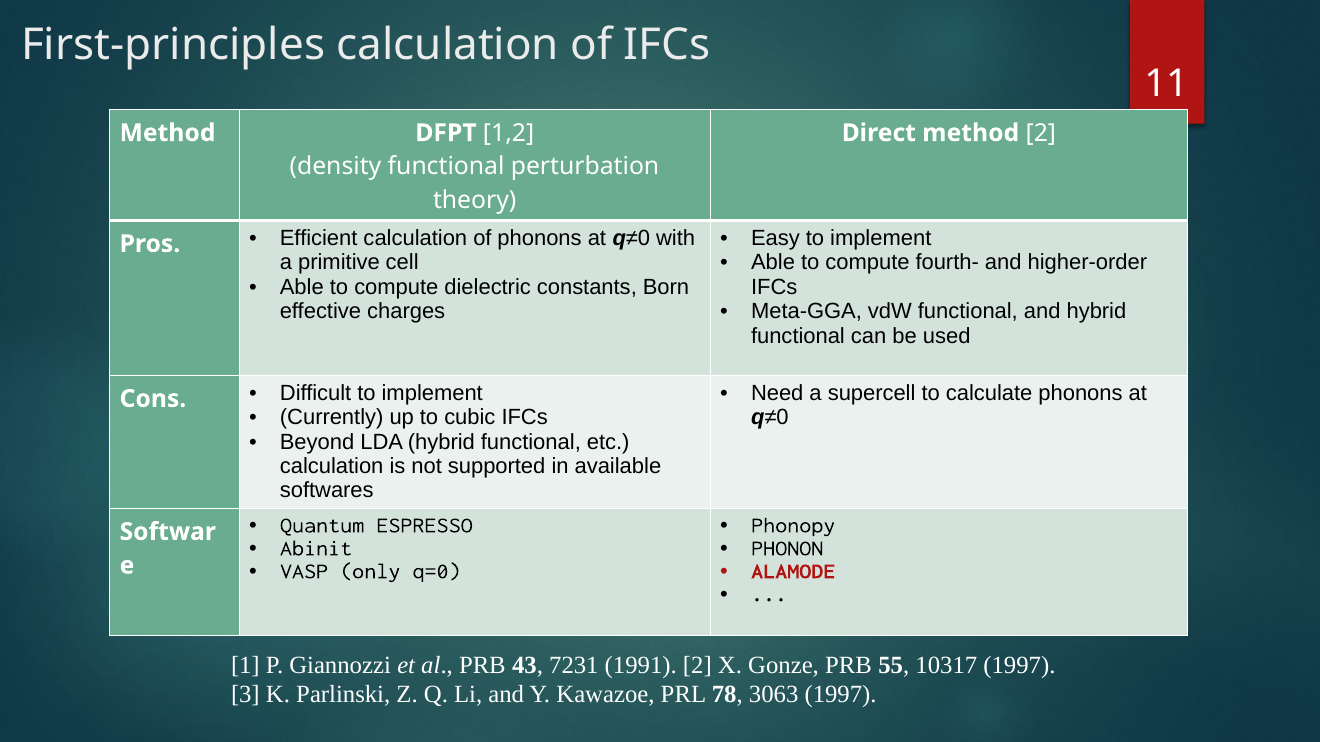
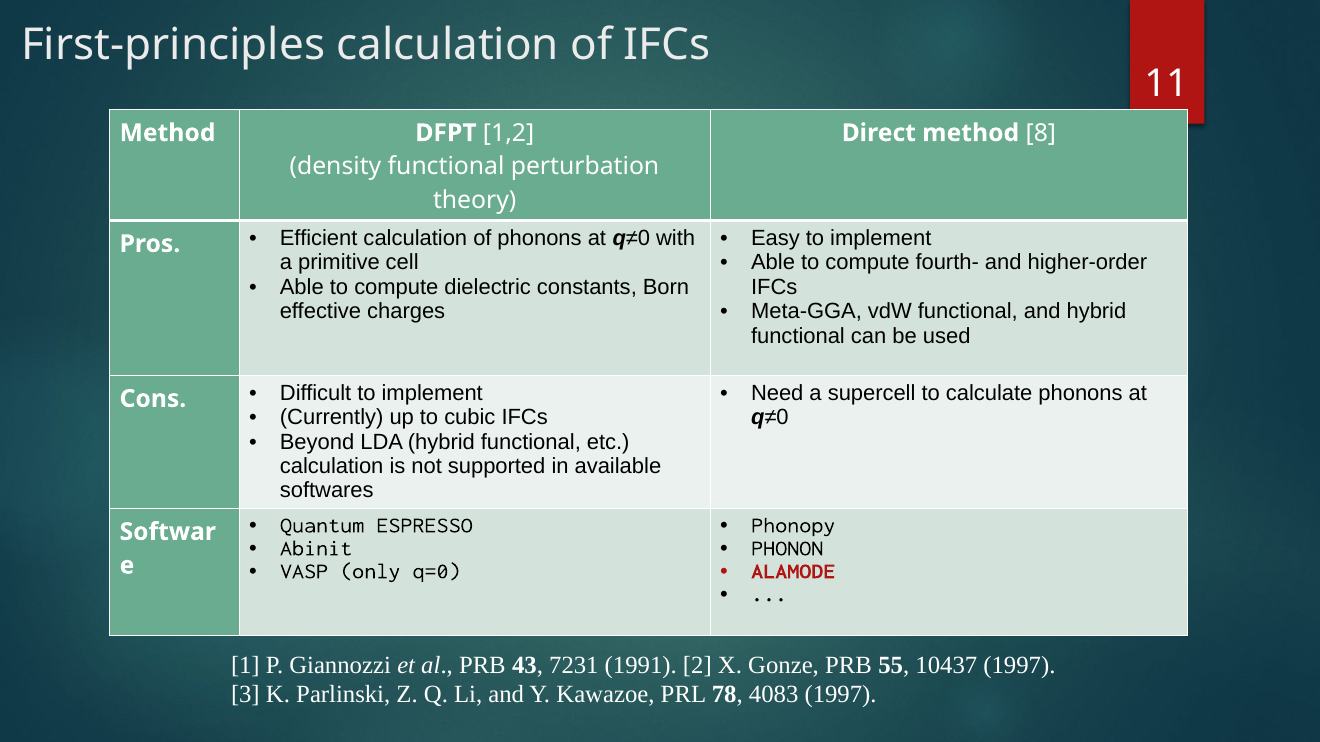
method 2: 2 -> 8 (1041, 133)
10317: 10317 -> 10437 (946, 665)
3063: 3063 -> 4083 (774, 695)
